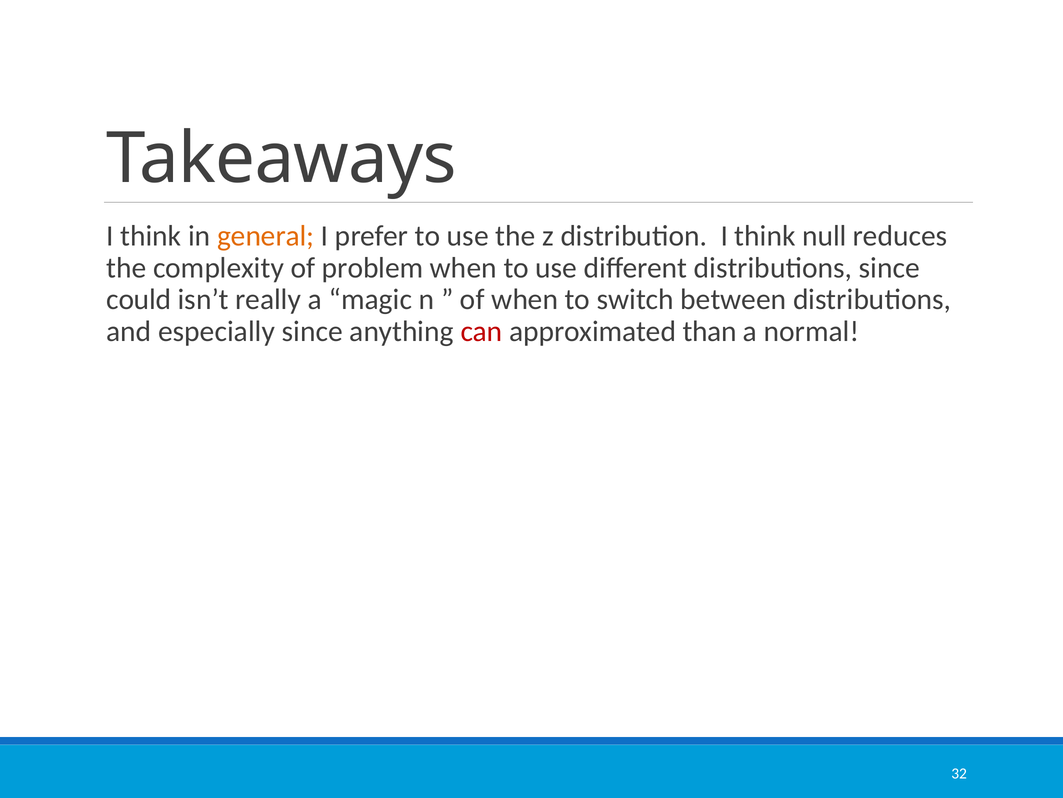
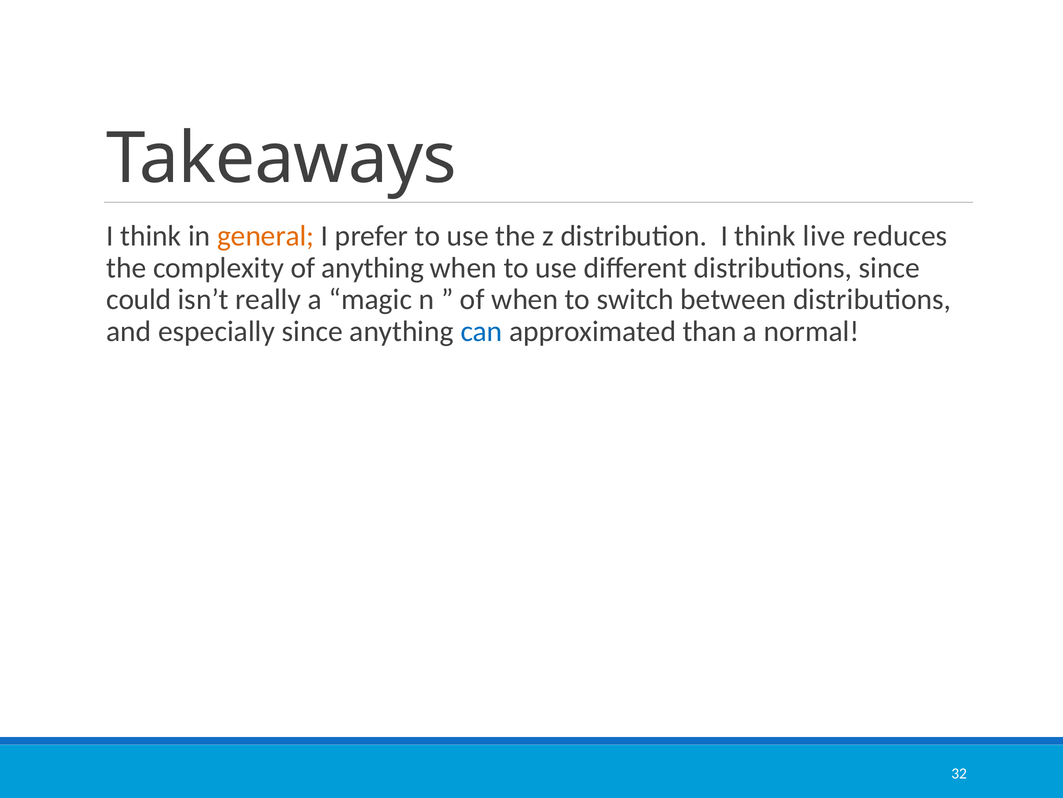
null: null -> live (824, 236)
of problem: problem -> anything (373, 268)
can colour: red -> blue (481, 331)
